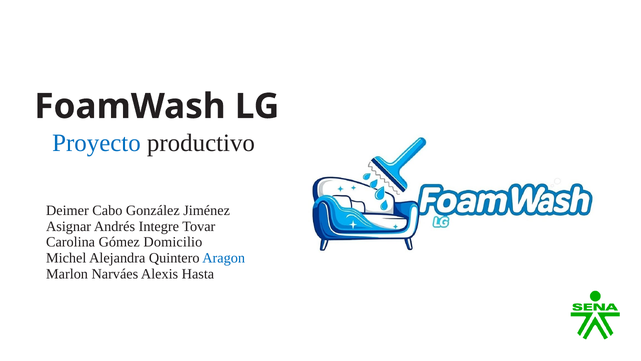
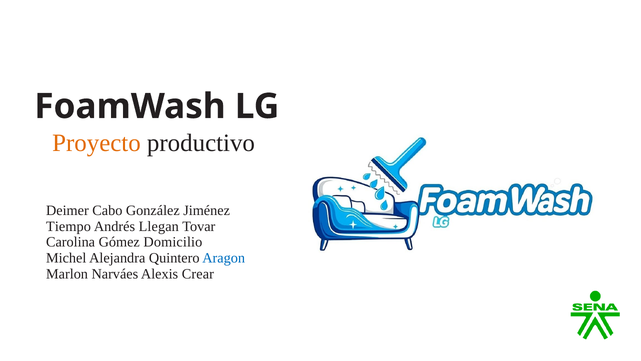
Proyecto colour: blue -> orange (96, 143)
Asignar: Asignar -> Tiempo (69, 226)
Integre: Integre -> Llegan (159, 226)
Hasta: Hasta -> Crear (198, 273)
